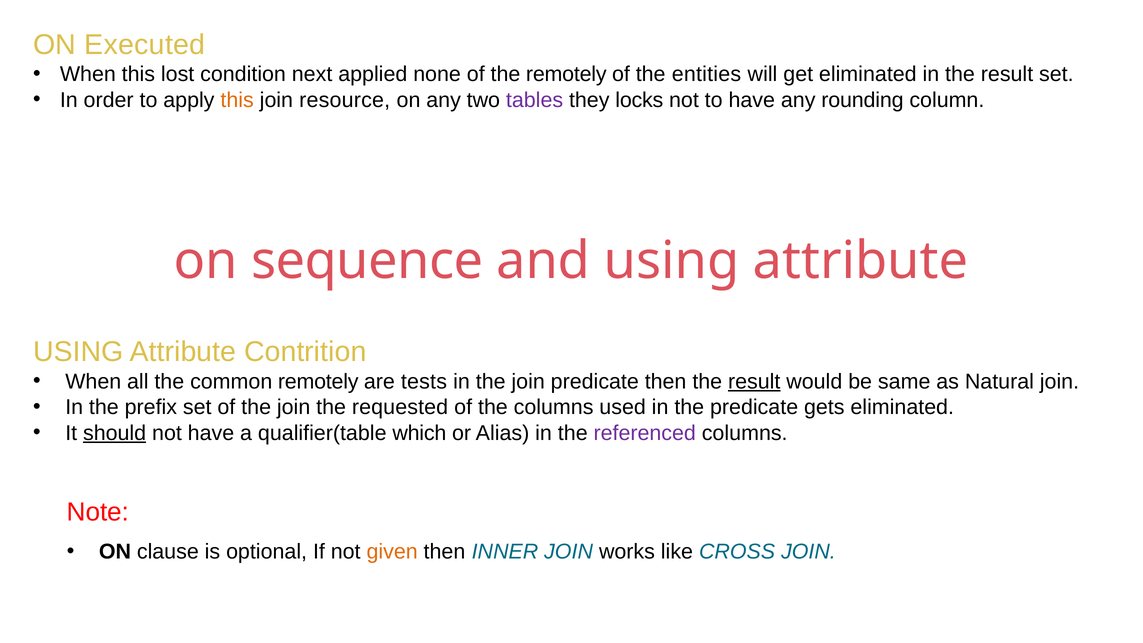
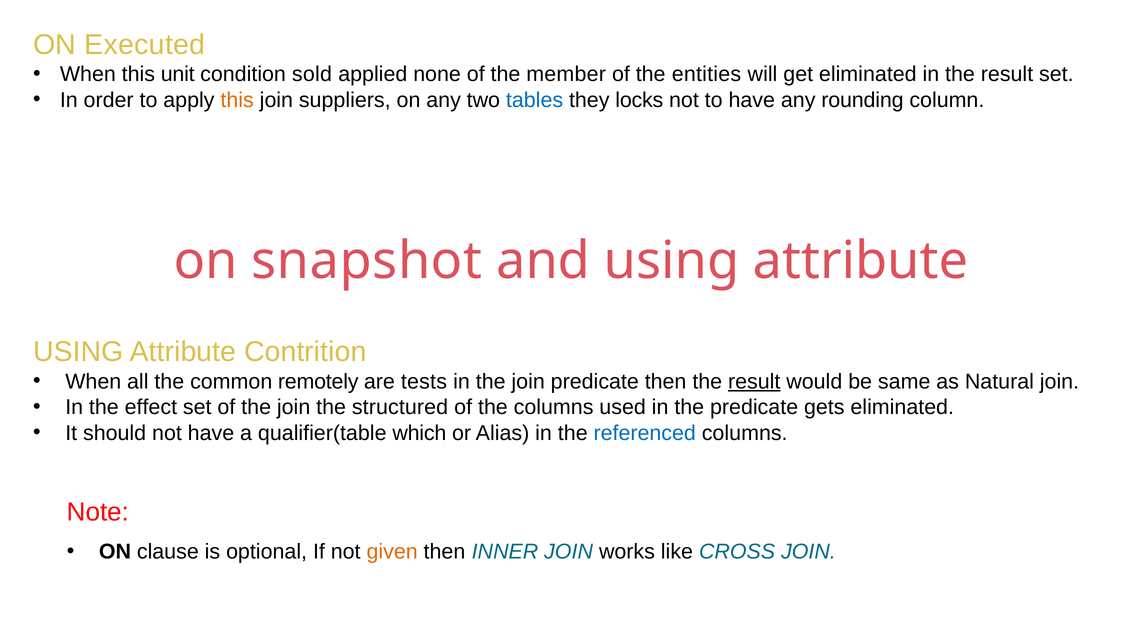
lost: lost -> unit (178, 74)
next: next -> sold (312, 74)
the remotely: remotely -> member (566, 74)
resource: resource -> suppliers (345, 100)
tables colour: purple -> blue (535, 100)
sequence: sequence -> snapshot (367, 261)
prefix: prefix -> effect (151, 407)
requested: requested -> structured (400, 407)
should underline: present -> none (115, 433)
referenced colour: purple -> blue (645, 433)
